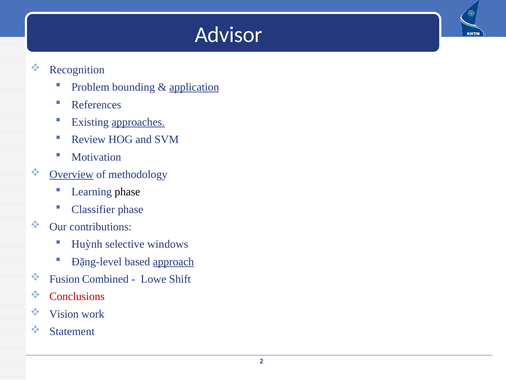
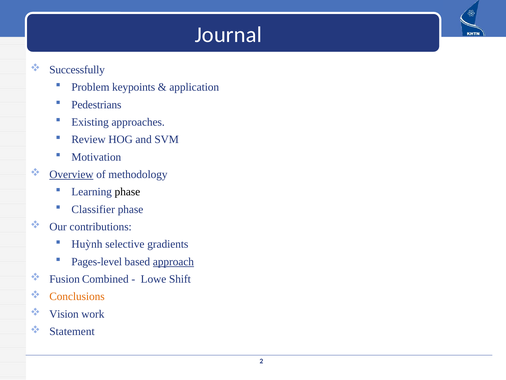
Advisor: Advisor -> Journal (228, 35)
Recognition: Recognition -> Successfully (77, 70)
bounding: bounding -> keypoints (134, 87)
application underline: present -> none (194, 87)
References: References -> Pedestrians (96, 104)
approaches underline: present -> none (138, 122)
windows: windows -> gradients (168, 244)
Đặng-level: Đặng-level -> Pages-level (97, 261)
Conclusions colour: red -> orange (77, 296)
